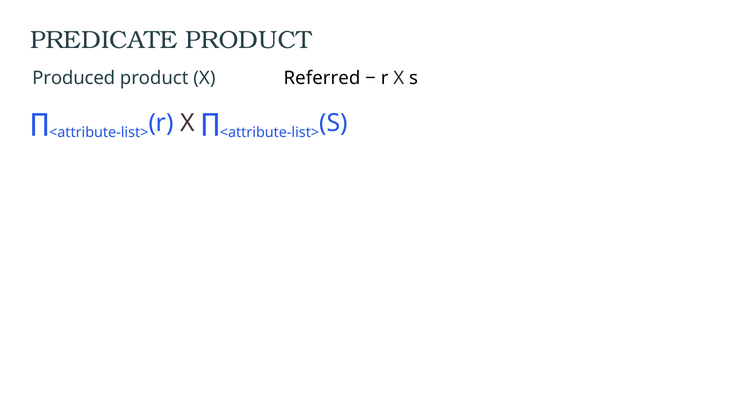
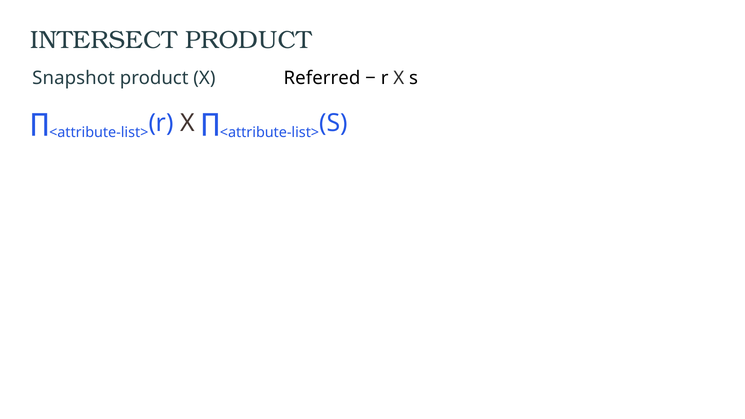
PREDICATE: PREDICATE -> INTERSECT (104, 40)
Produced: Produced -> Snapshot (74, 78)
